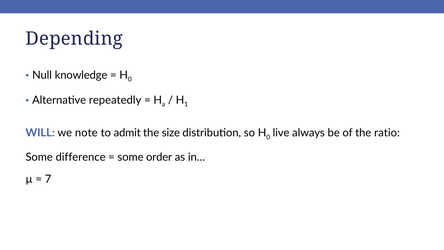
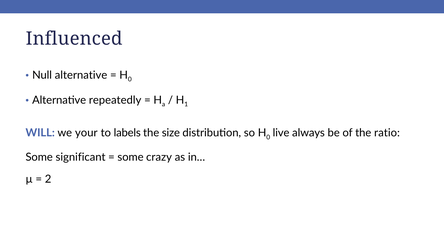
Depending: Depending -> Influenced (74, 39)
Null knowledge: knowledge -> alternative (81, 75)
note: note -> your (86, 133)
admit: admit -> labels (127, 133)
difference: difference -> significant (81, 157)
order: order -> crazy (159, 157)
7: 7 -> 2 (48, 179)
